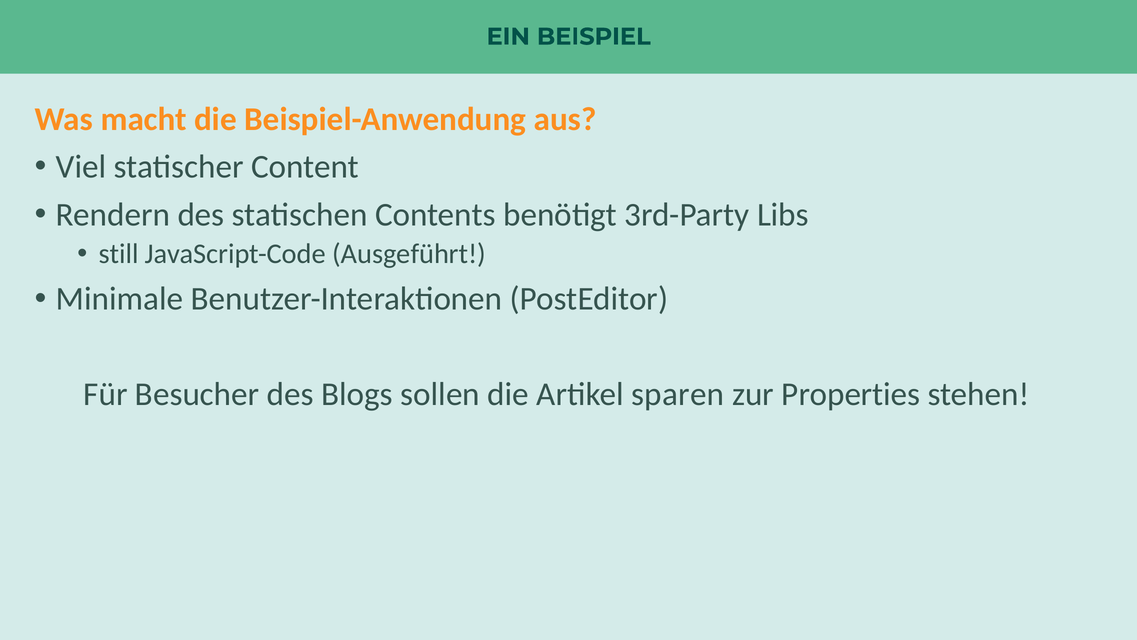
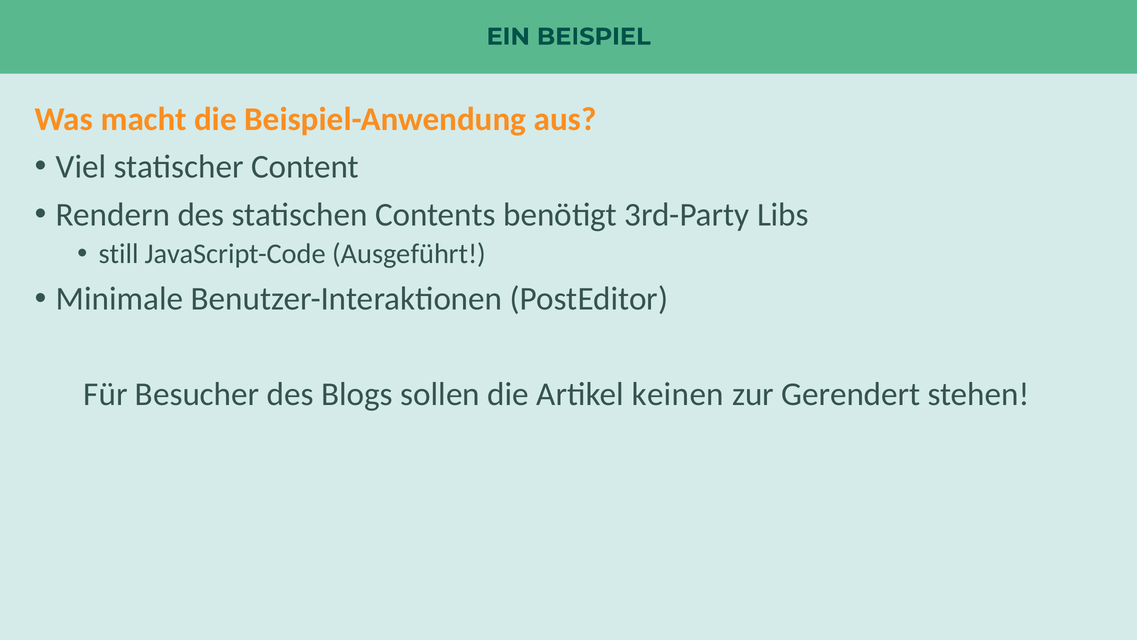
sparen: sparen -> keinen (678, 394)
Properties: Properties -> Gerendert (851, 394)
